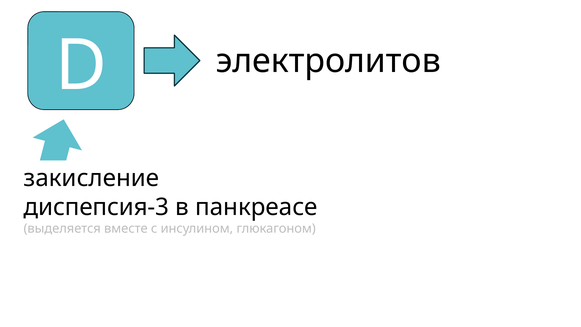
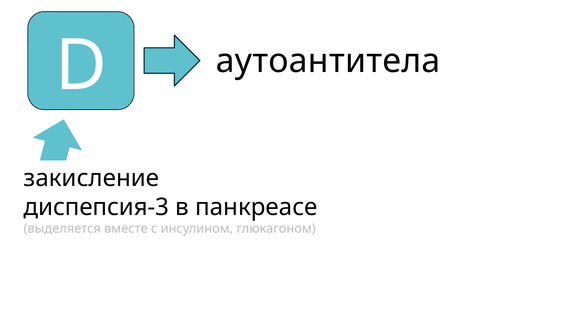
электролитов: электролитов -> аутоантитела (328, 61)
